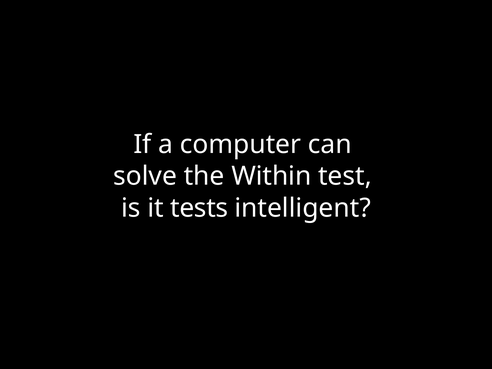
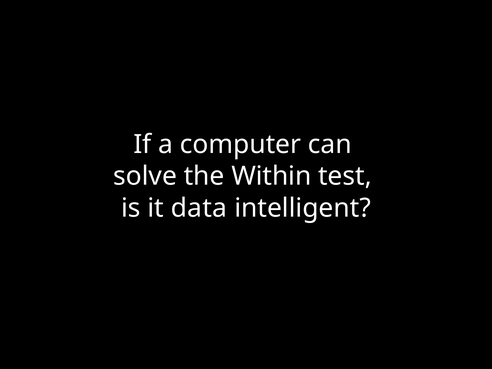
tests: tests -> data (199, 208)
